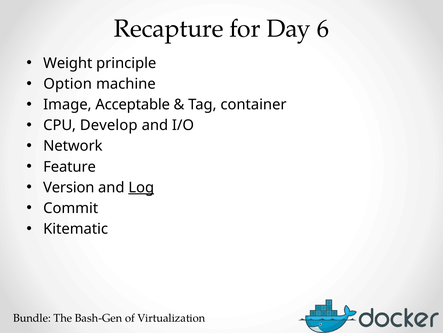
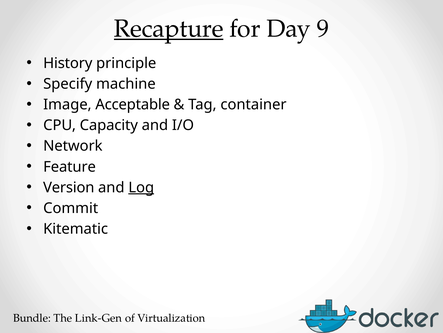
Recapture underline: none -> present (169, 29)
6: 6 -> 9 (323, 29)
Weight: Weight -> History (68, 63)
Option: Option -> Specify (68, 84)
Develop: Develop -> Capacity (109, 125)
Bash-Gen: Bash-Gen -> Link-Gen (99, 318)
